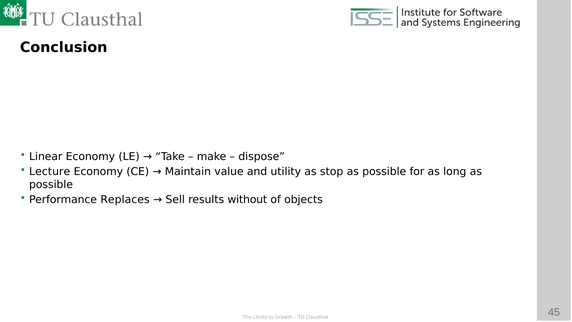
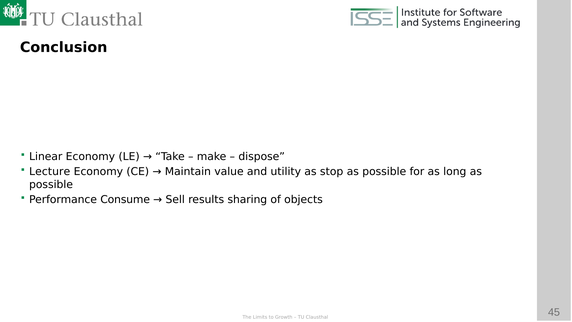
Replaces: Replaces -> Consume (125, 199)
without: without -> sharing (247, 199)
